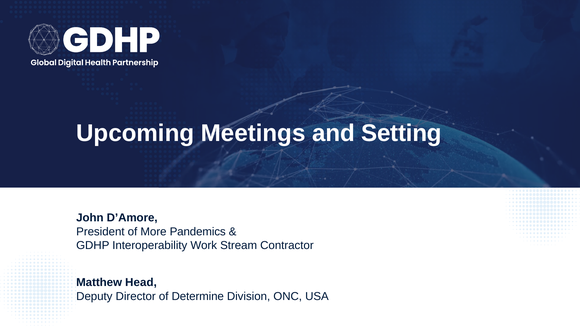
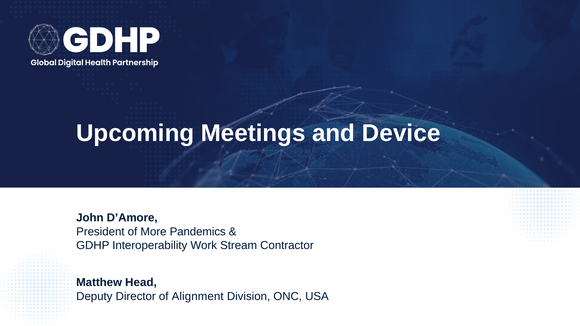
Setting: Setting -> Device (401, 133)
Determine: Determine -> Alignment (198, 296)
